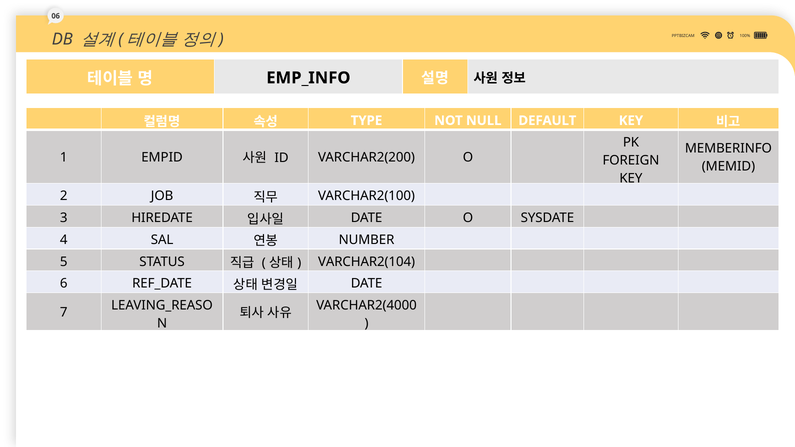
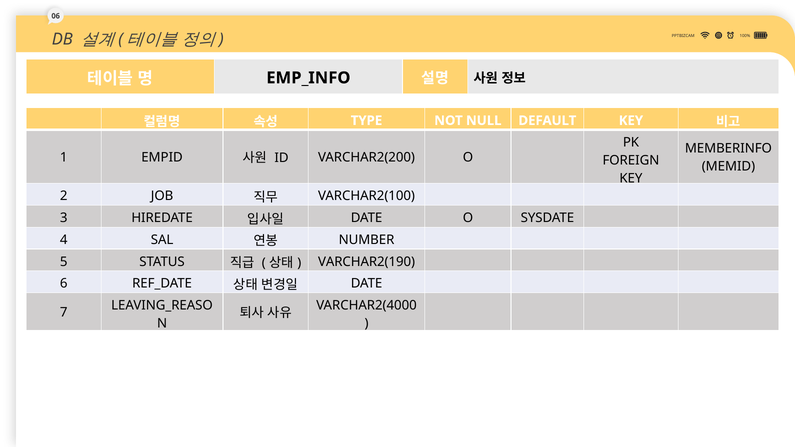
VARCHAR2(104: VARCHAR2(104 -> VARCHAR2(190 (367, 262)
